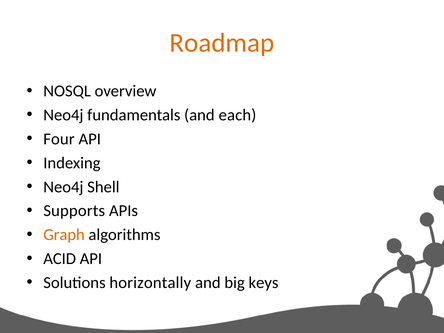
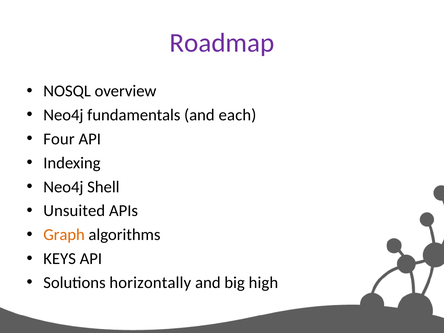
Roadmap colour: orange -> purple (222, 43)
Supports: Supports -> Unsuited (74, 211)
ACID: ACID -> KEYS (60, 259)
keys: keys -> high (263, 283)
